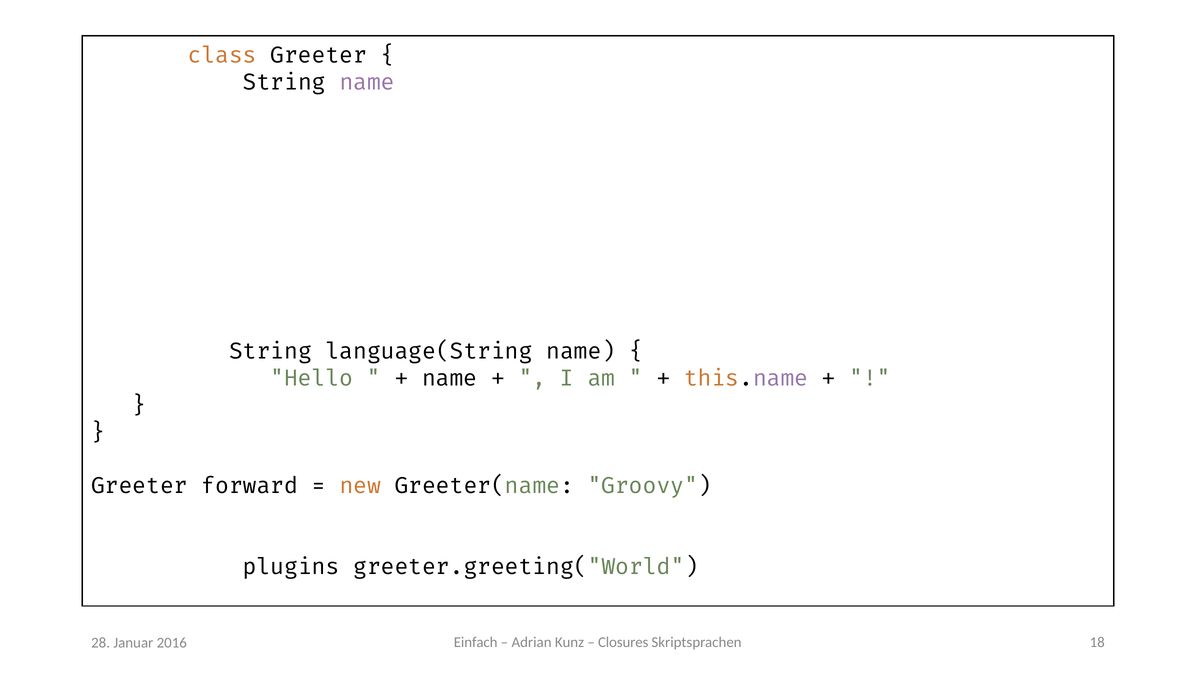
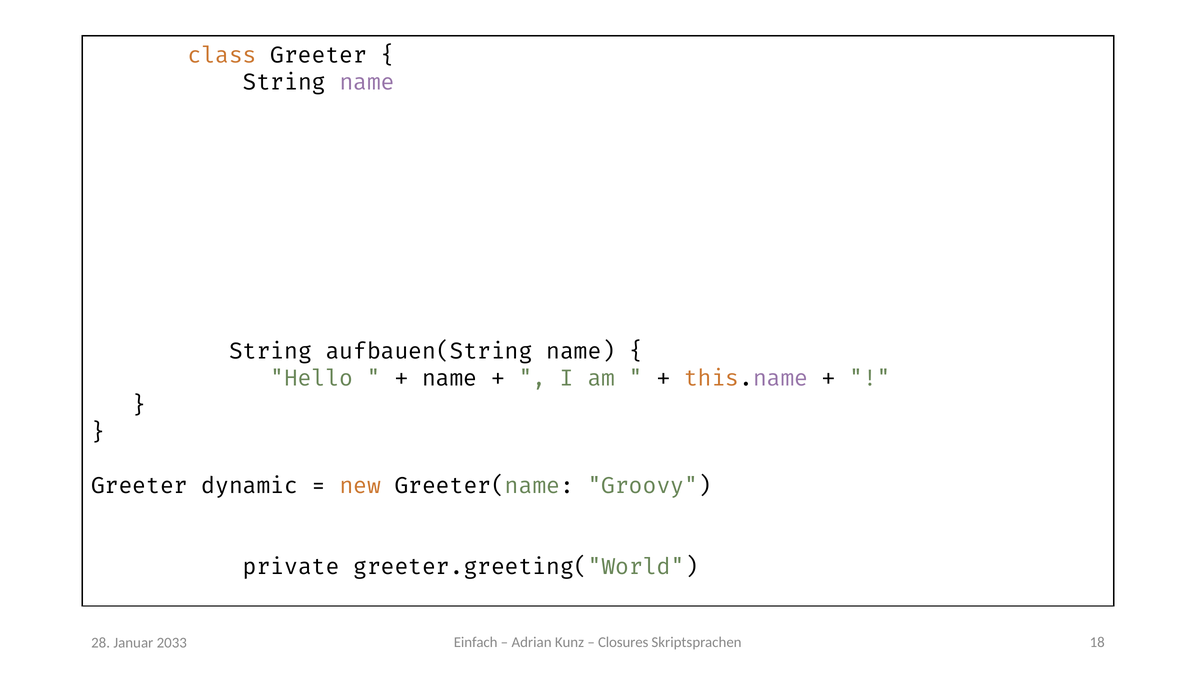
language(String: language(String -> aufbauen(String (429, 351)
forward: forward -> dynamic (250, 486)
plugins: plugins -> private (291, 567)
2016: 2016 -> 2033 (172, 642)
